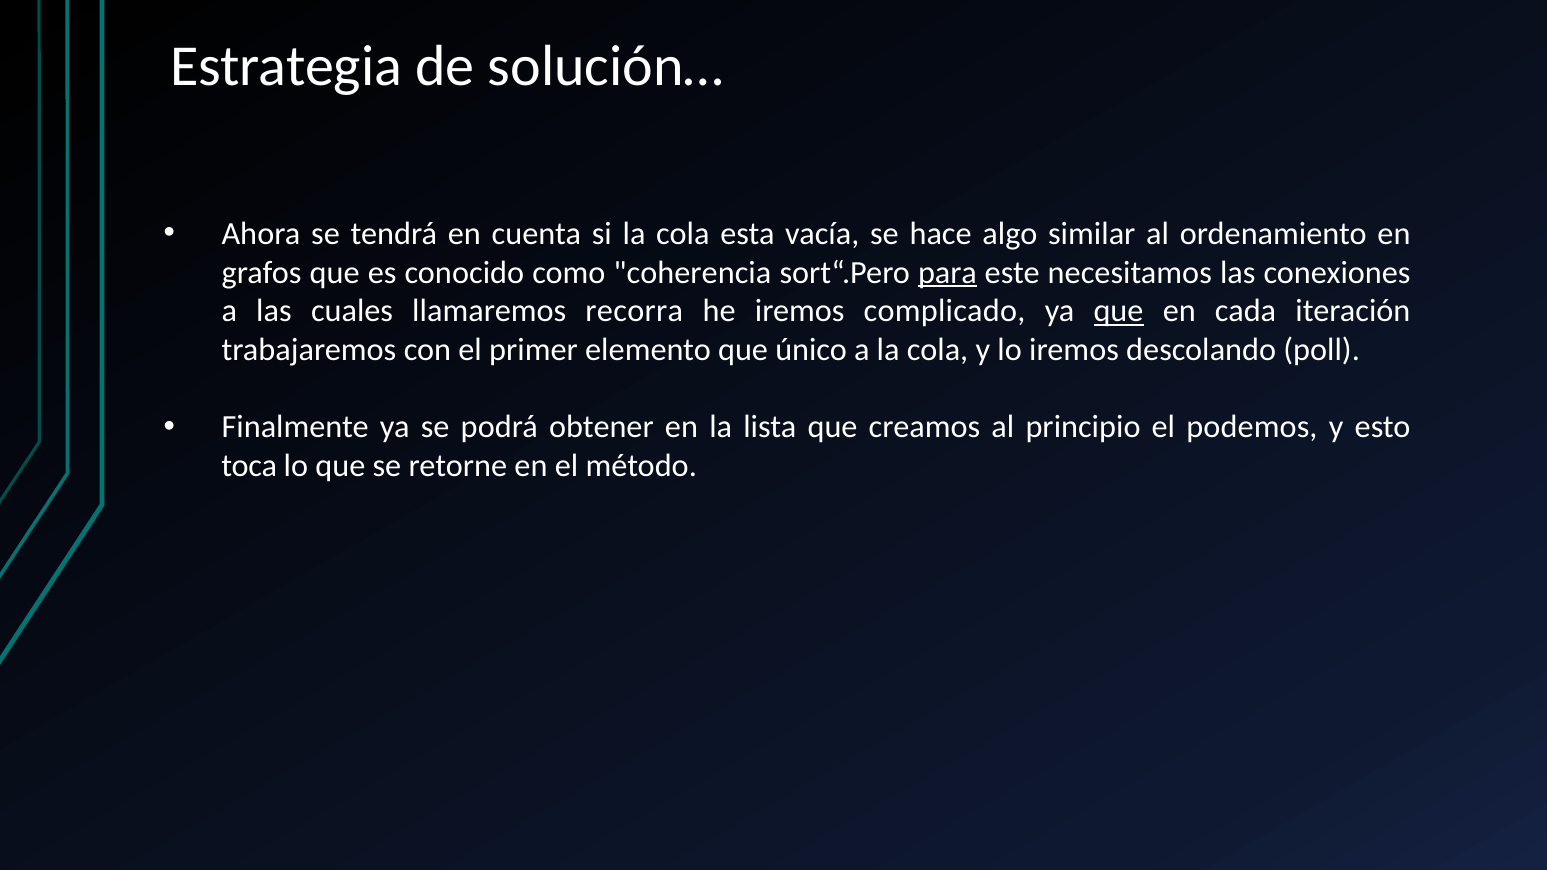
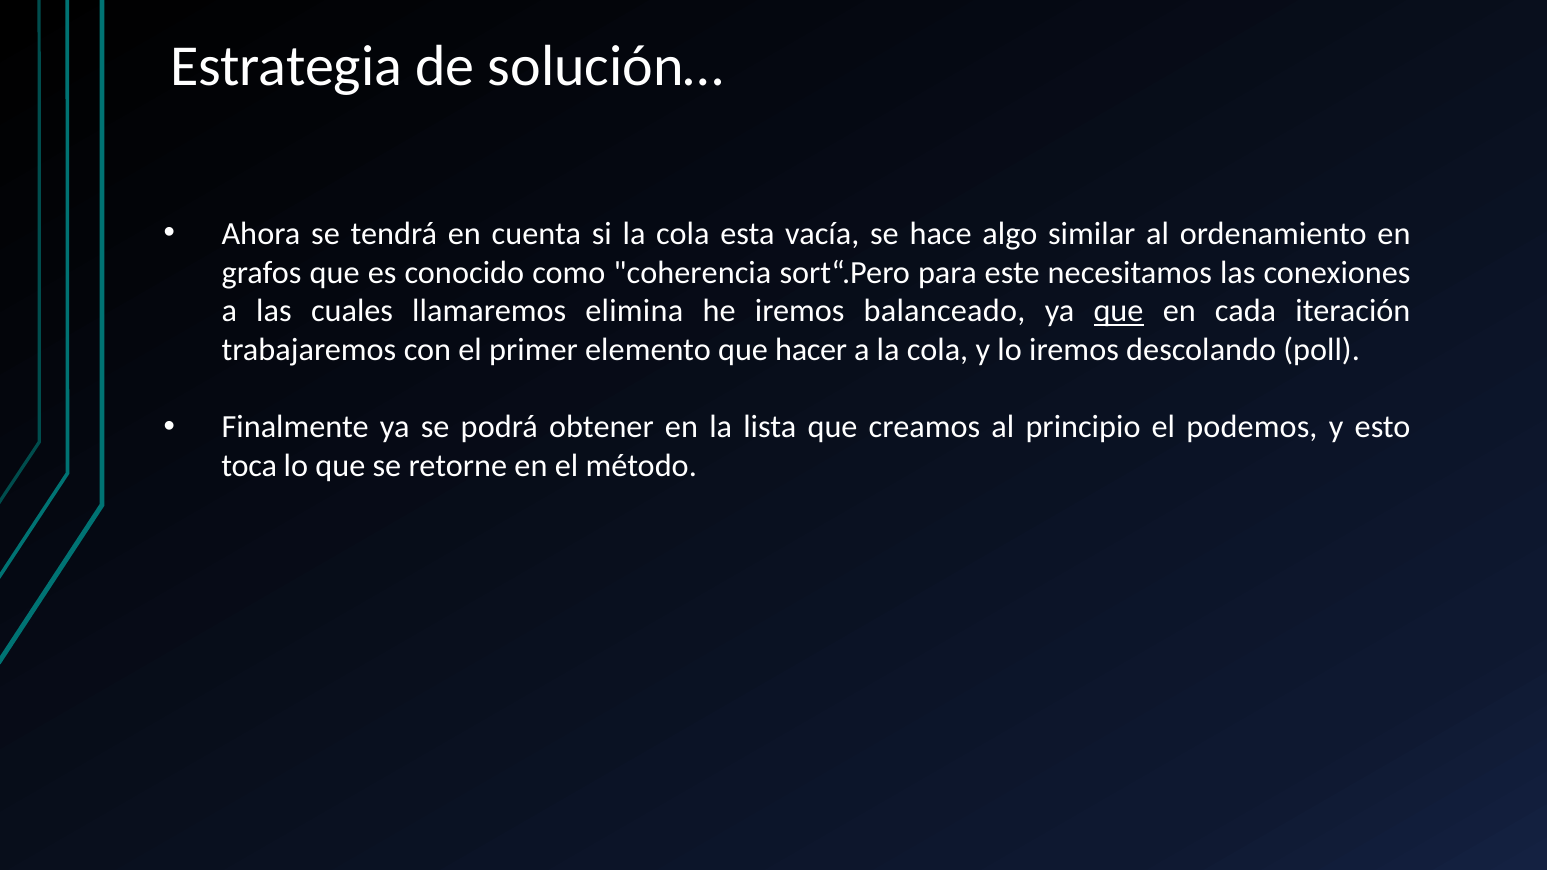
para underline: present -> none (947, 273)
recorra: recorra -> elimina (634, 311)
complicado: complicado -> balanceado (945, 311)
único: único -> hacer (811, 350)
